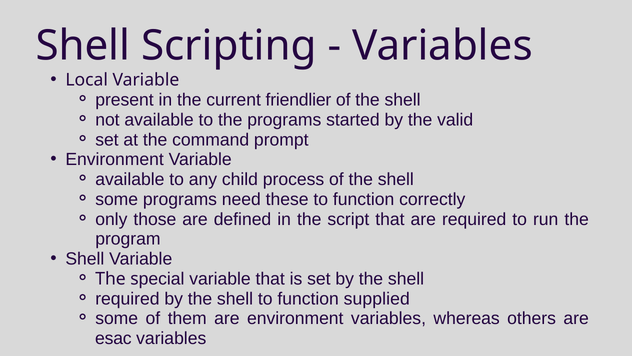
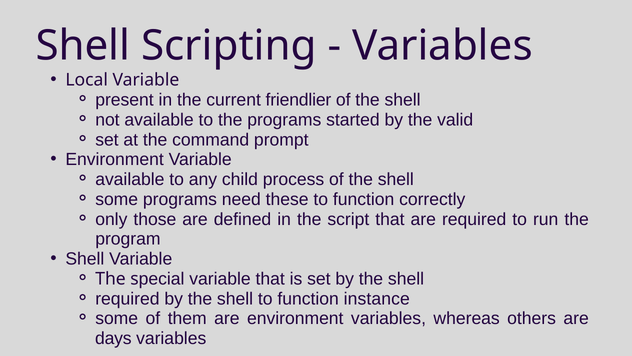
supplied: supplied -> instance (377, 298)
esac: esac -> days (113, 338)
